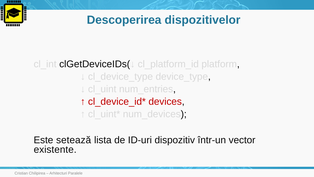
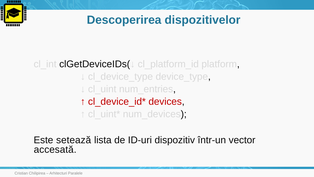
existente: existente -> accesată (55, 149)
